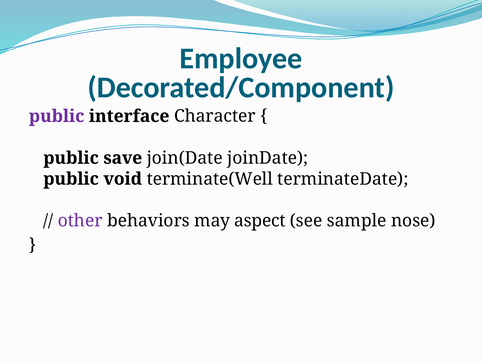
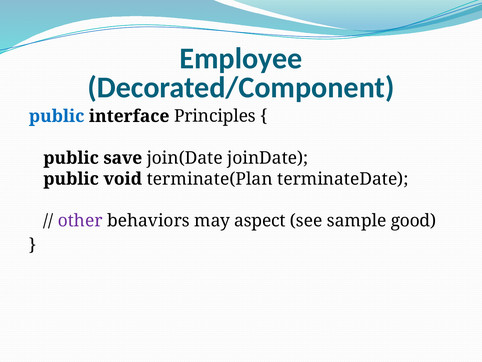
public colour: purple -> blue (57, 116)
Character: Character -> Principles (215, 116)
terminate(Well: terminate(Well -> terminate(Plan (210, 179)
nose: nose -> good (413, 220)
